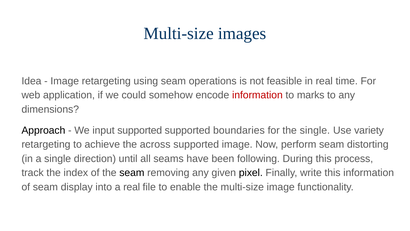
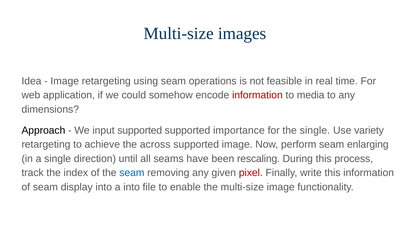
marks: marks -> media (311, 95)
boundaries: boundaries -> importance (239, 130)
distorting: distorting -> enlarging (368, 144)
following: following -> rescaling (259, 159)
seam colour: black -> blue (132, 173)
pixel colour: black -> red (251, 173)
a real: real -> into (132, 187)
